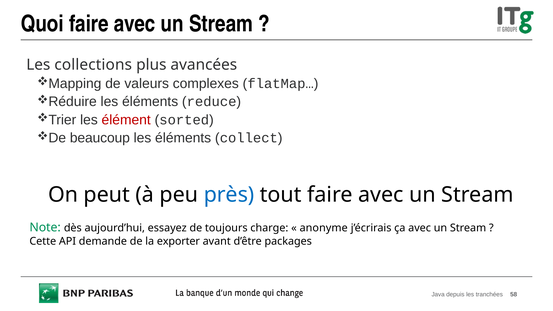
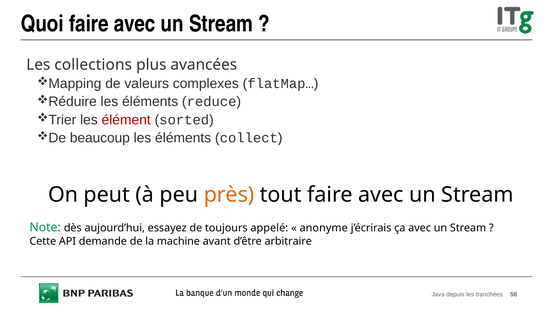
près colour: blue -> orange (229, 195)
charge: charge -> appelé (269, 228)
exporter: exporter -> machine (178, 241)
packages: packages -> arbitraire (288, 241)
